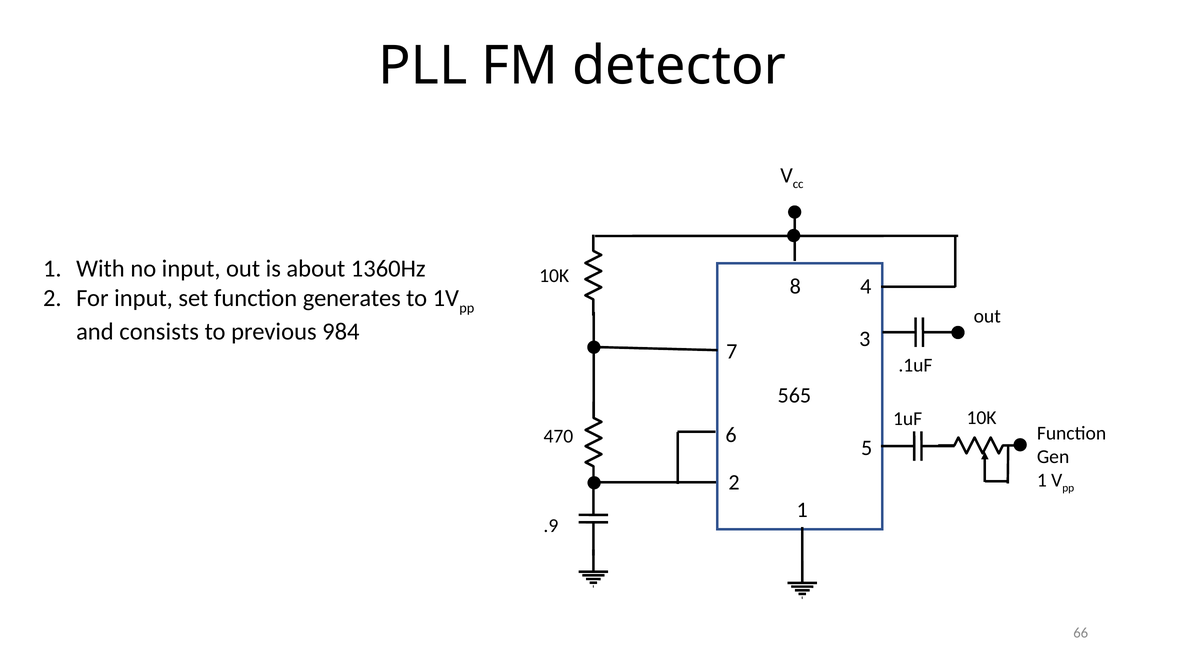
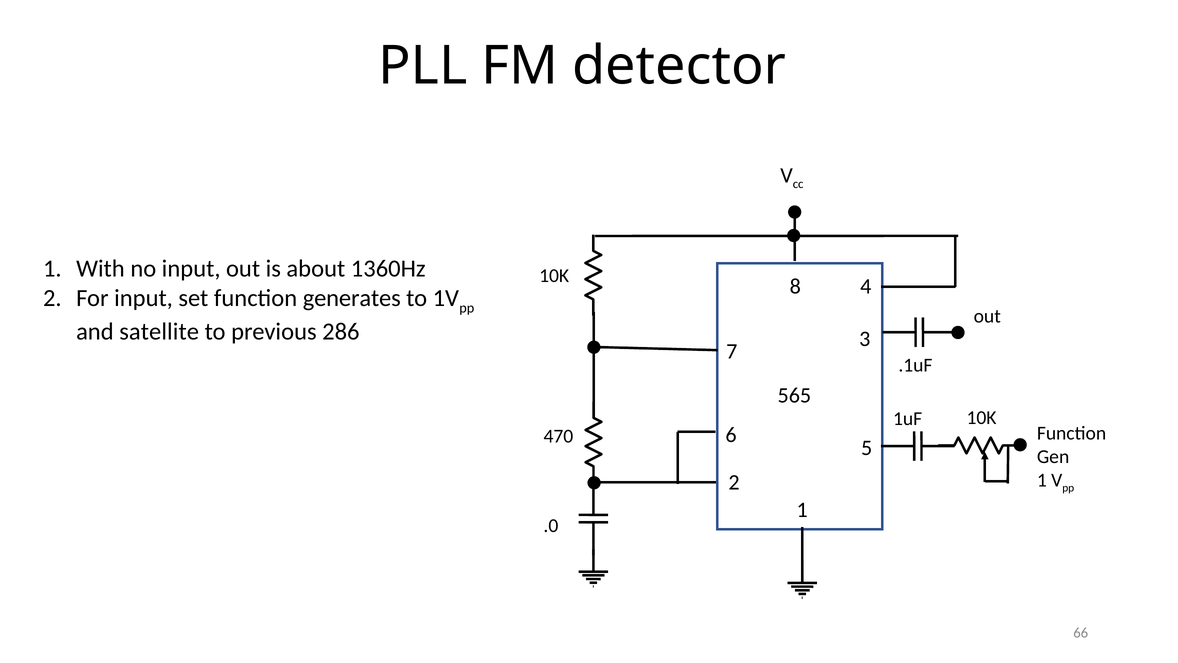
consists: consists -> satellite (159, 332)
984: 984 -> 286 (341, 332)
.9: .9 -> .0 (551, 525)
